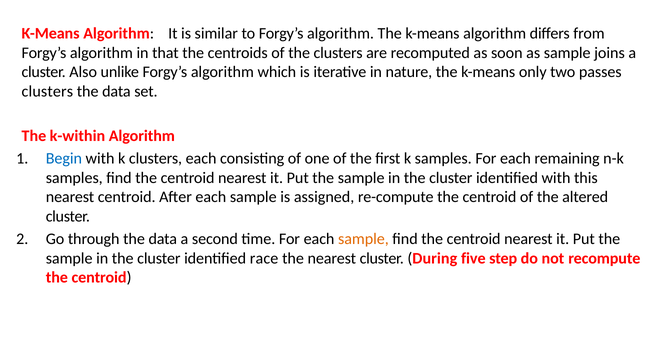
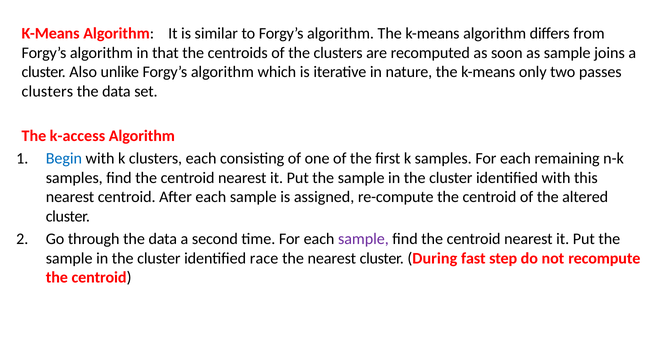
k-within: k-within -> k-access (77, 136)
sample colour: orange -> purple (363, 239)
five: five -> fast (473, 258)
